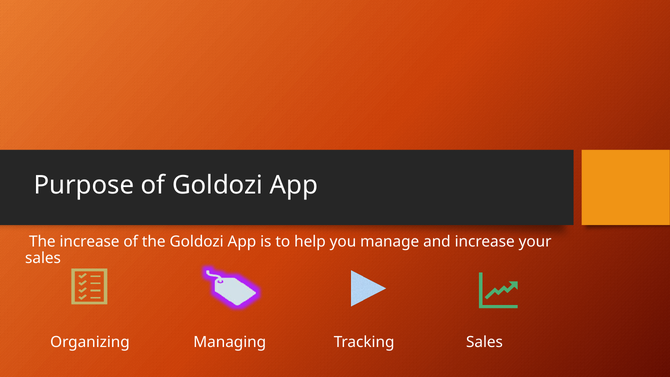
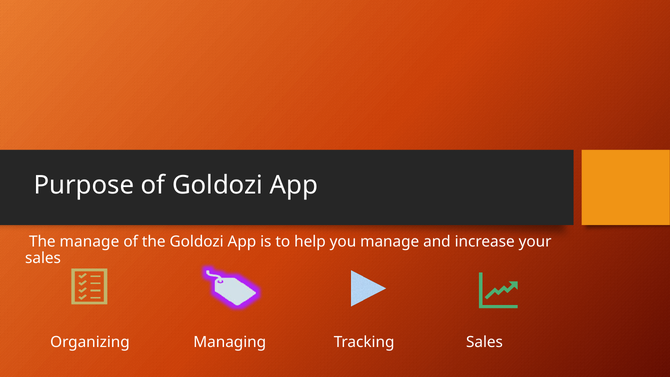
The increase: increase -> manage (89, 242)
